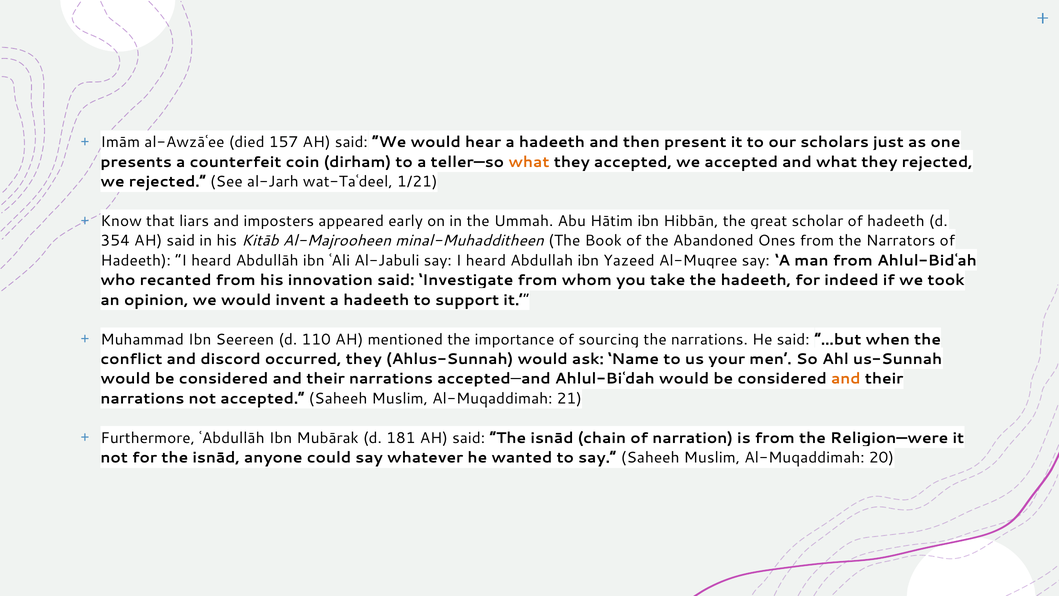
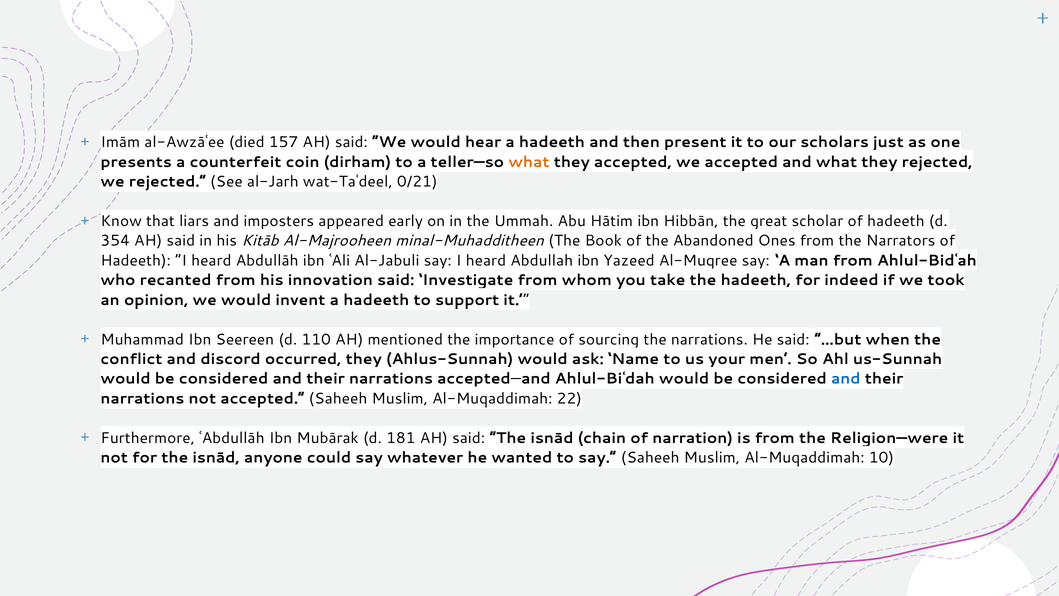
1/21: 1/21 -> 0/21 (417, 182)
and colour: orange -> blue (846, 379)
21: 21 -> 22 (569, 398)
20: 20 -> 10 (881, 457)
